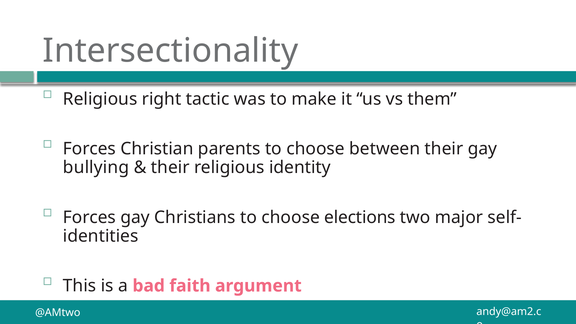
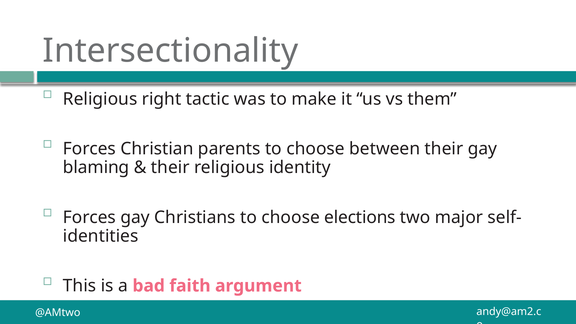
bullying: bullying -> blaming (96, 168)
